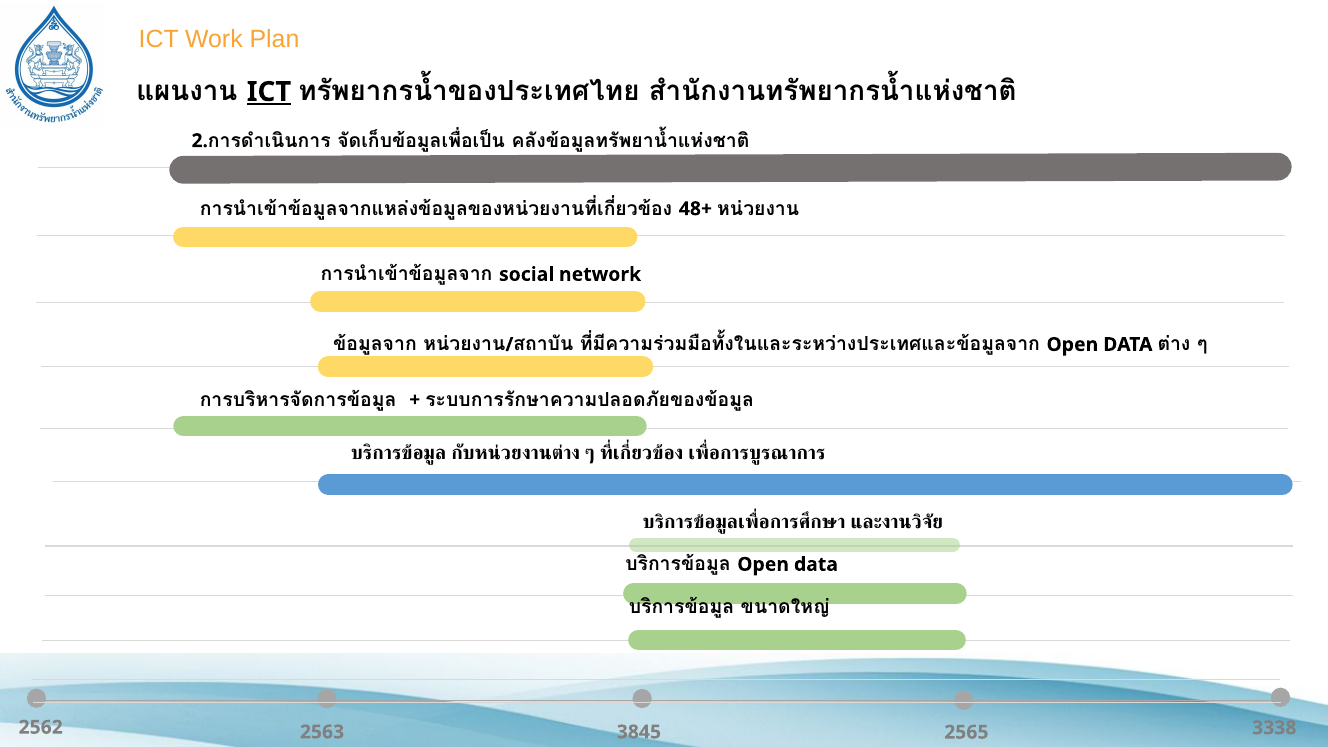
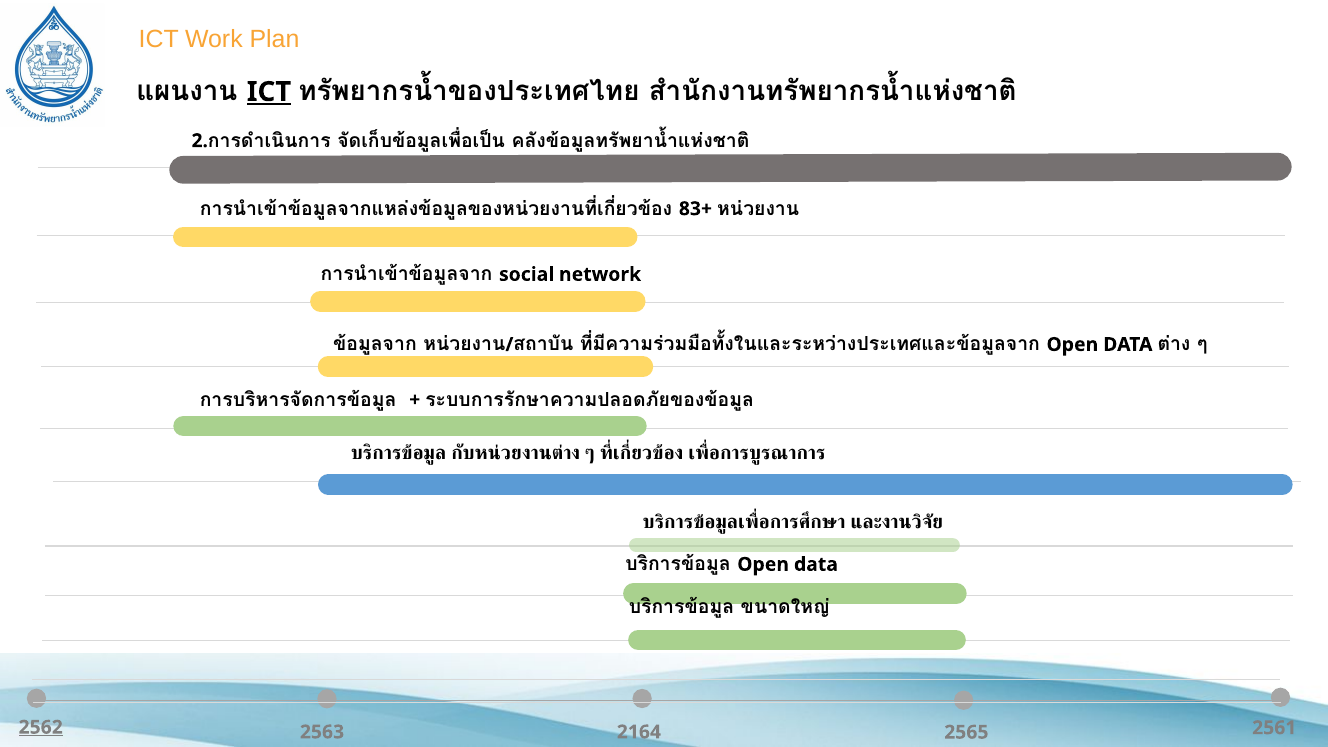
48+: 48+ -> 83+ (695, 209)
2562 underline: none -> present (41, 727)
3845: 3845 -> 2164 (639, 732)
3338: 3338 -> 2561 (1274, 728)
